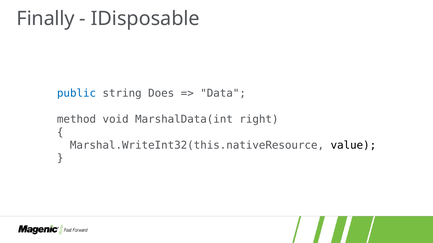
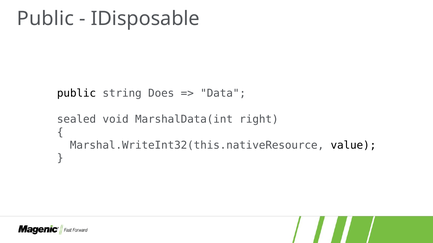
Finally: Finally -> Public (45, 19)
public colour: blue -> black (77, 93)
method: method -> sealed (77, 119)
